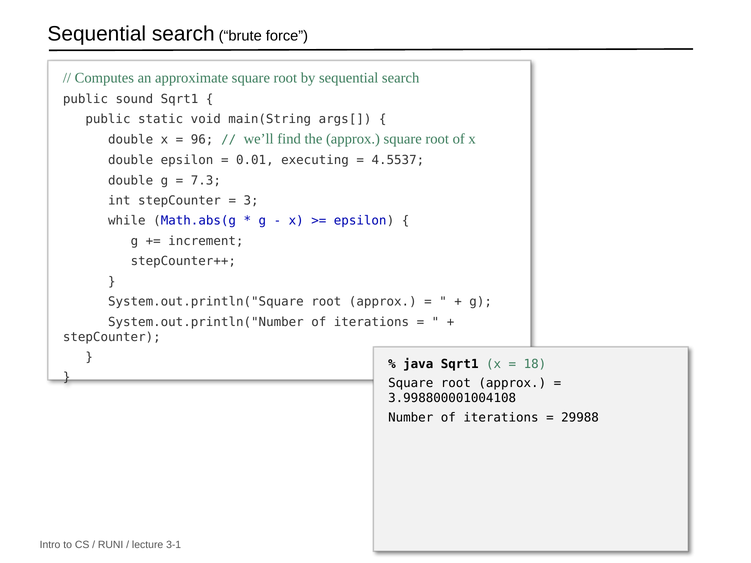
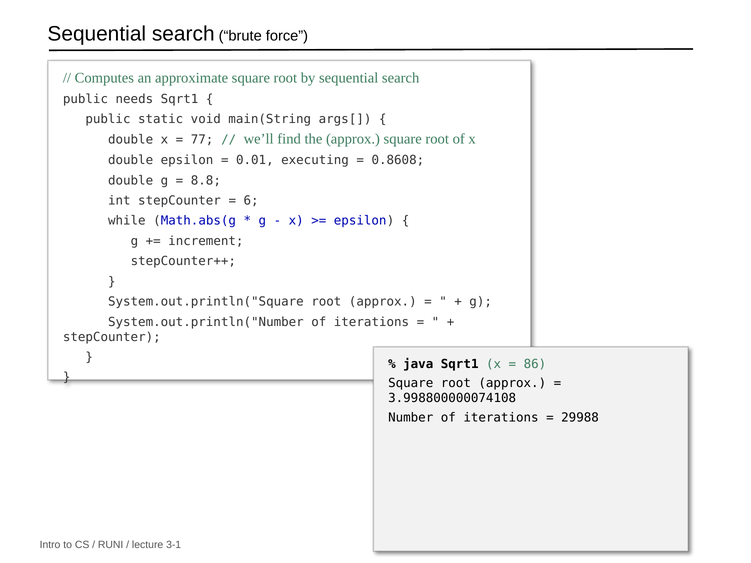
sound: sound -> needs (134, 99)
96: 96 -> 77 (202, 140)
4.5537: 4.5537 -> 0.8608 (398, 160)
7.3: 7.3 -> 8.8 (206, 180)
3: 3 -> 6 (251, 201)
18: 18 -> 86 (535, 364)
3.998800001004108: 3.998800001004108 -> 3.998800000074108 (452, 398)
